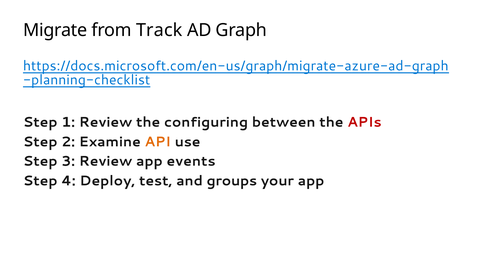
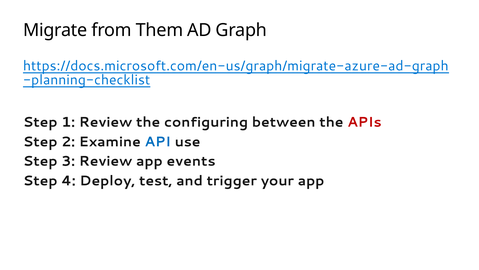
Track: Track -> Them (159, 30)
API colour: orange -> blue (158, 141)
groups: groups -> trigger (232, 181)
